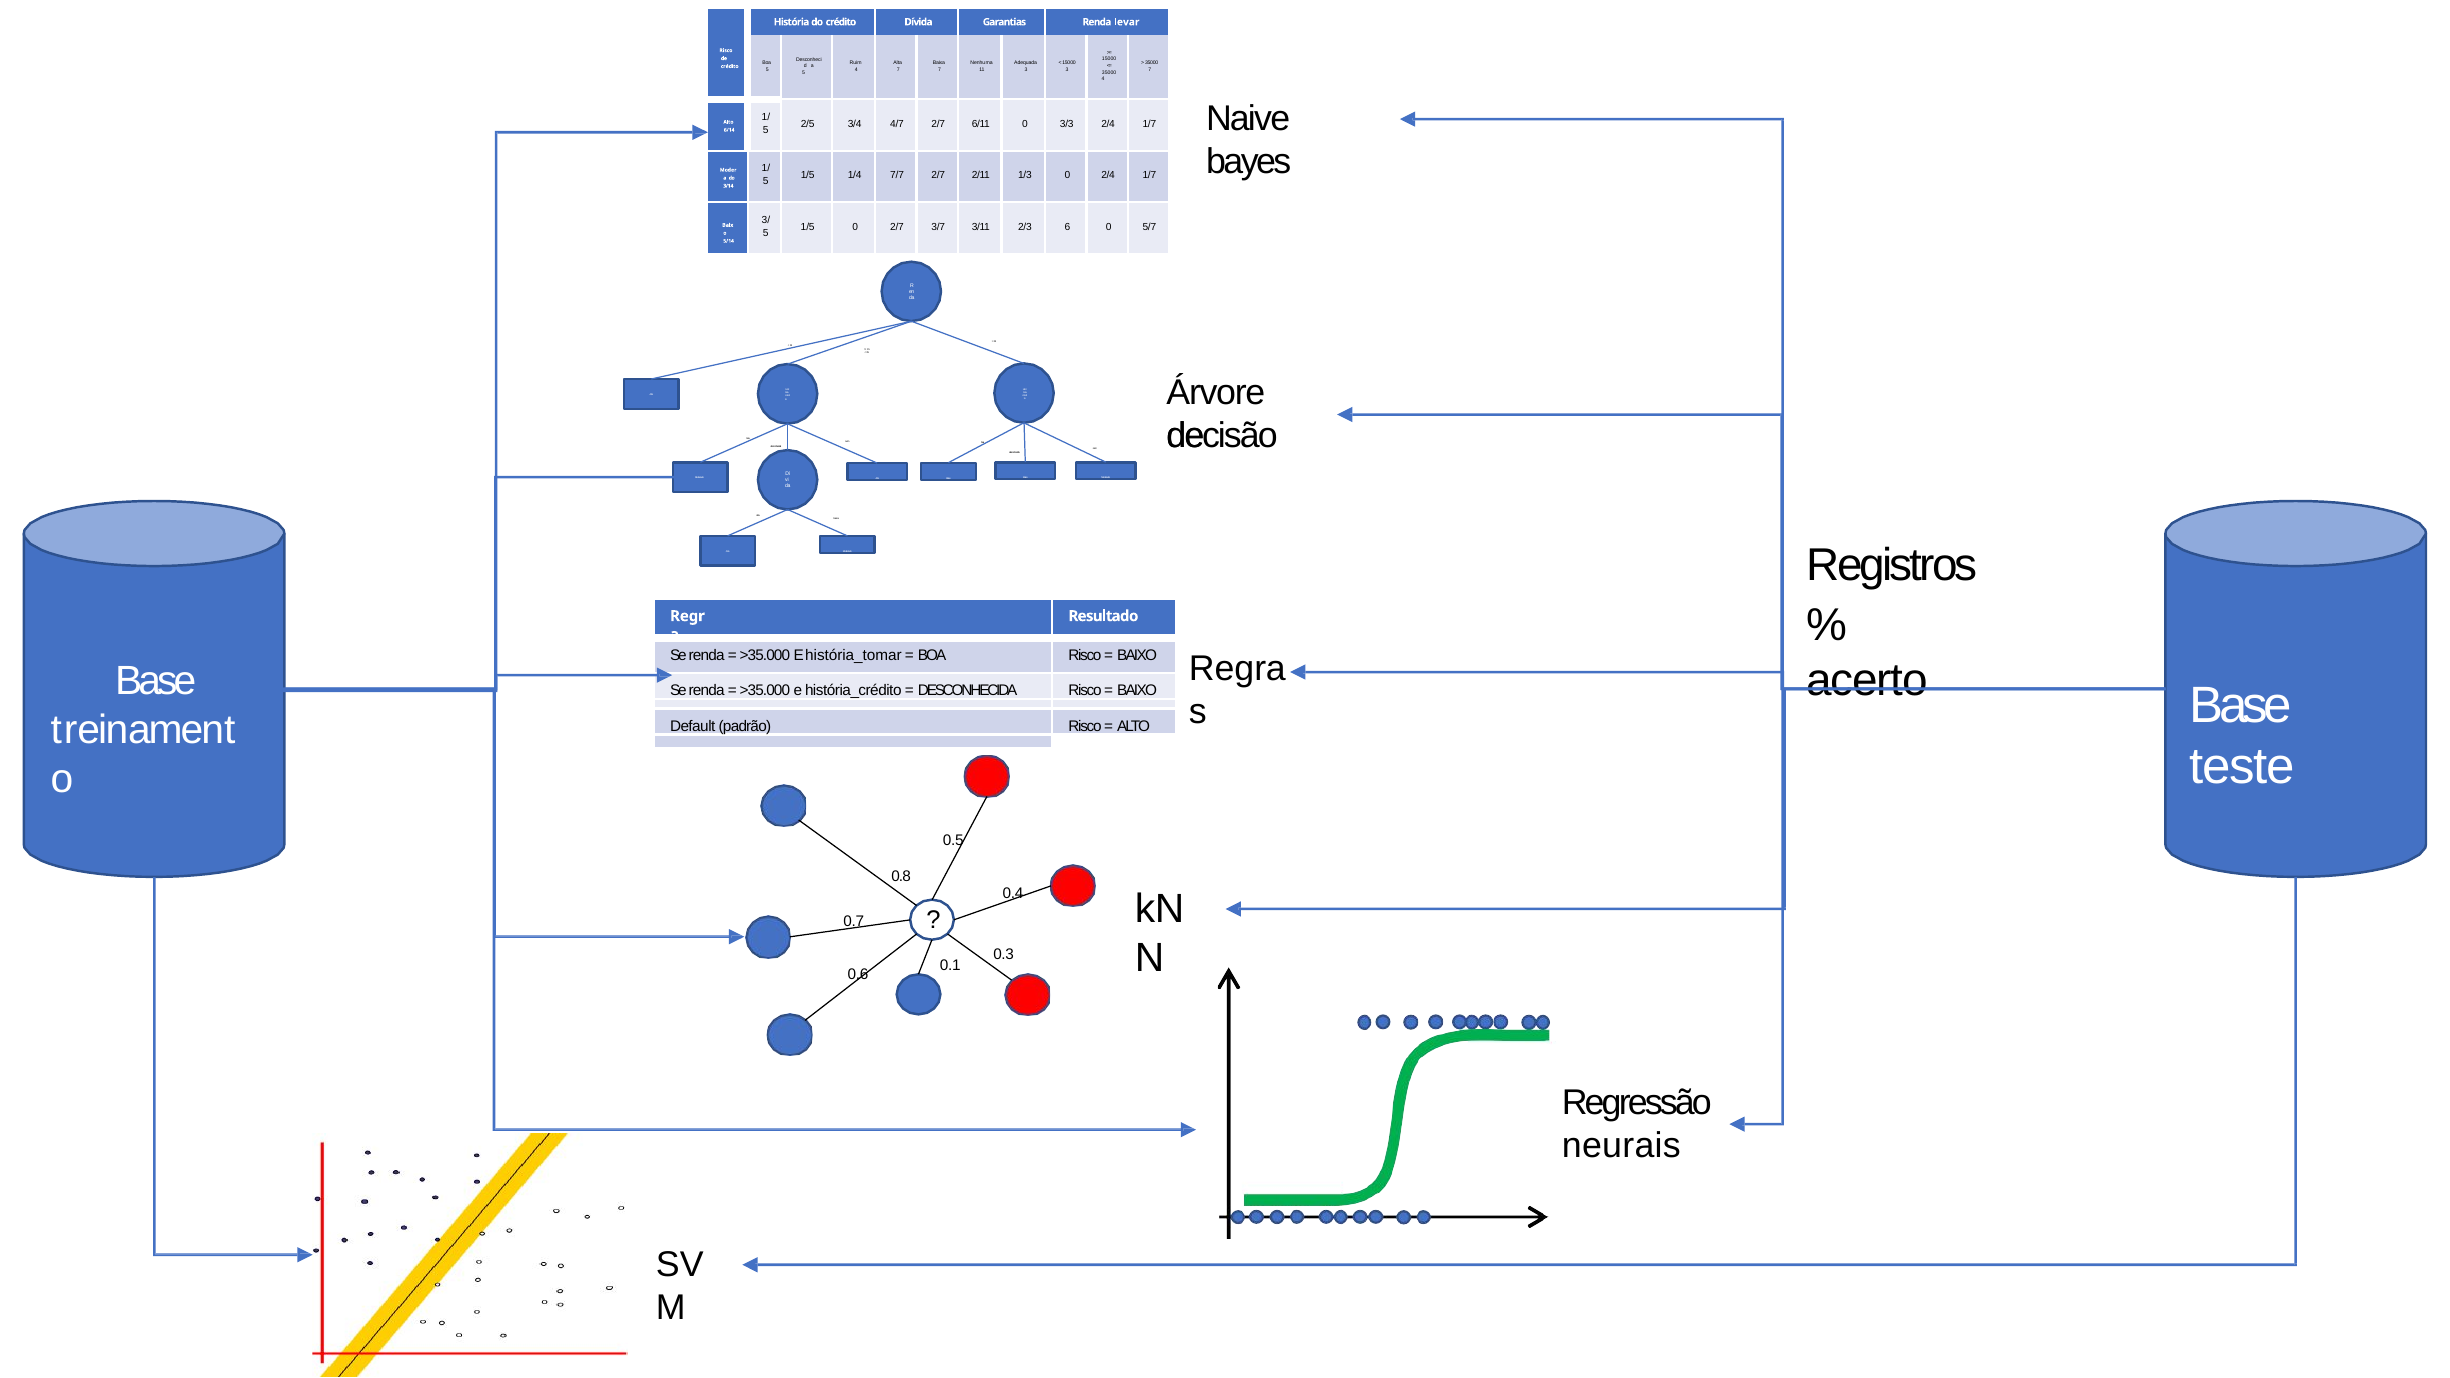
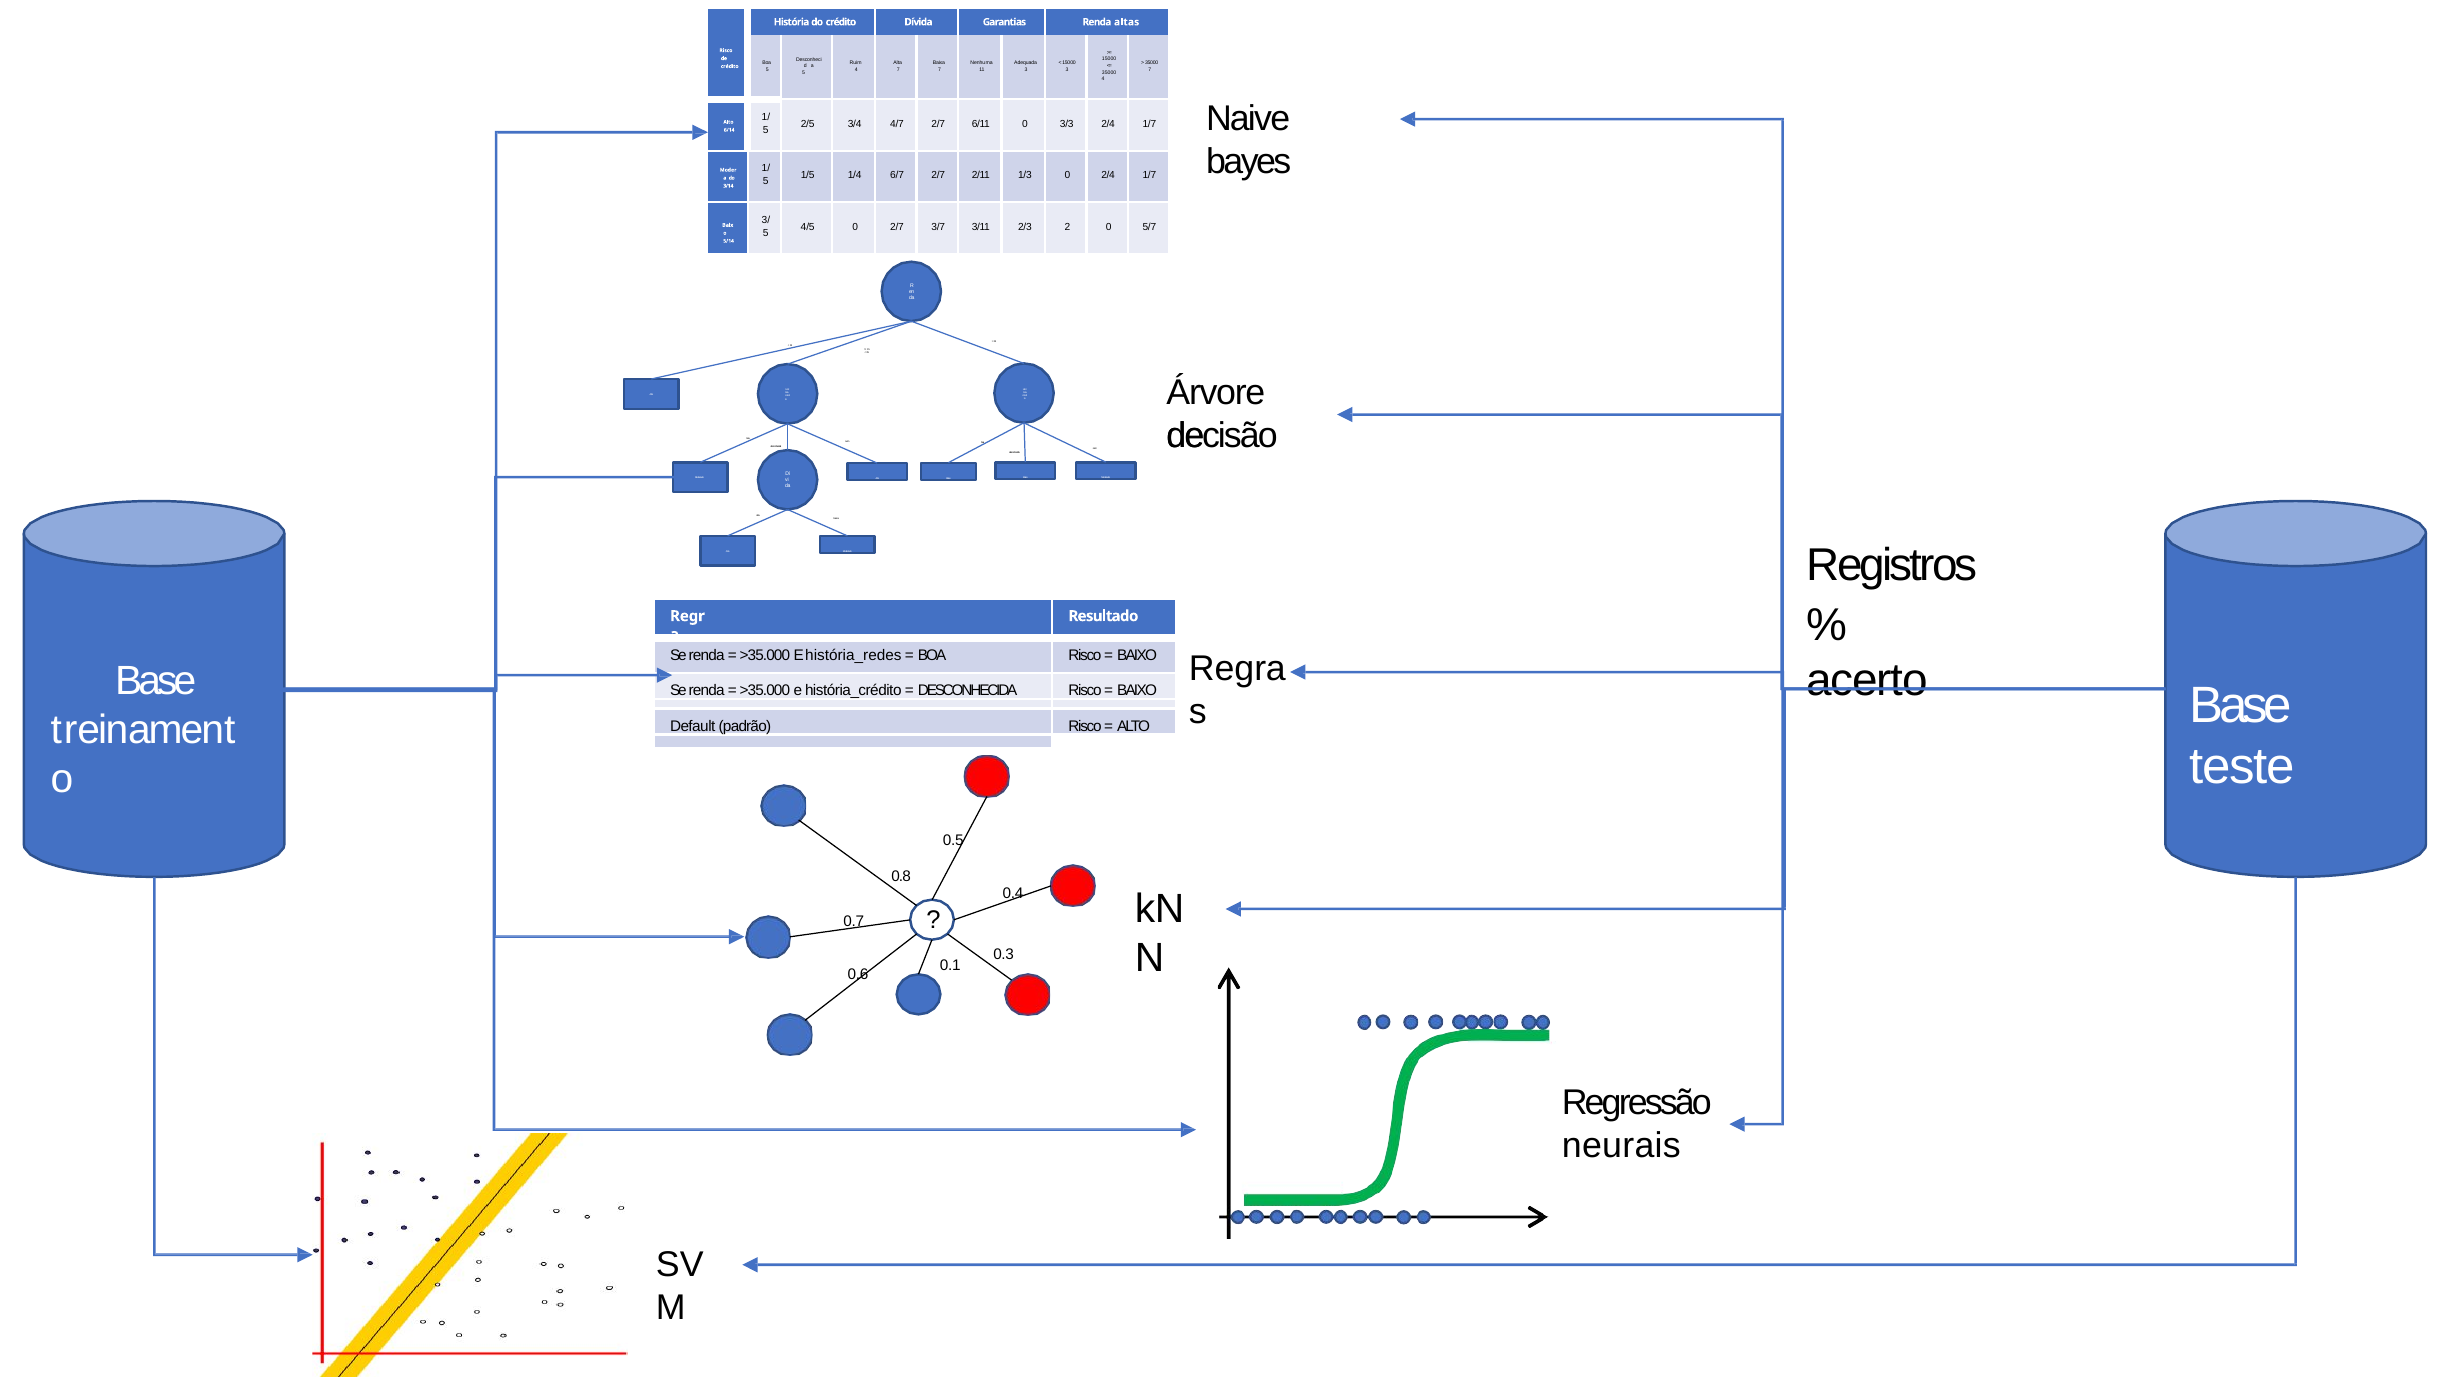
levar: levar -> altas (1127, 22)
7/7: 7/7 -> 6/7 (897, 175)
1/5: 1/5 -> 4/5 (808, 227)
6: 6 -> 2 (1067, 227)
história_tomar: história_tomar -> história_redes (853, 655)
